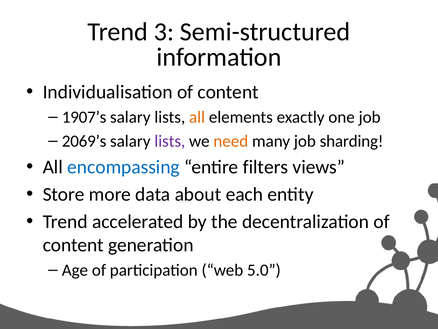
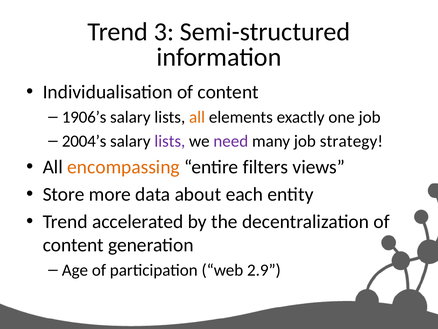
1907’s: 1907’s -> 1906’s (84, 117)
2069’s: 2069’s -> 2004’s (84, 141)
need colour: orange -> purple (231, 141)
sharding: sharding -> strategy (351, 141)
encompassing colour: blue -> orange (124, 167)
5.0: 5.0 -> 2.9 (264, 270)
